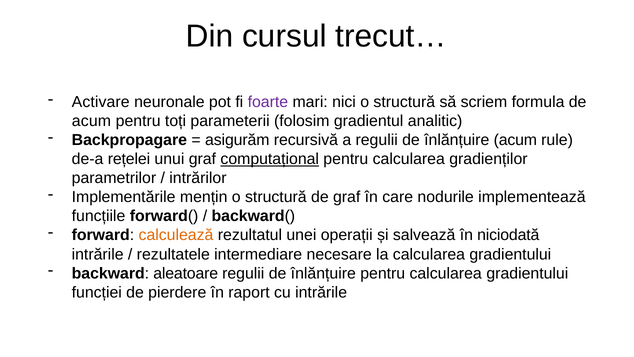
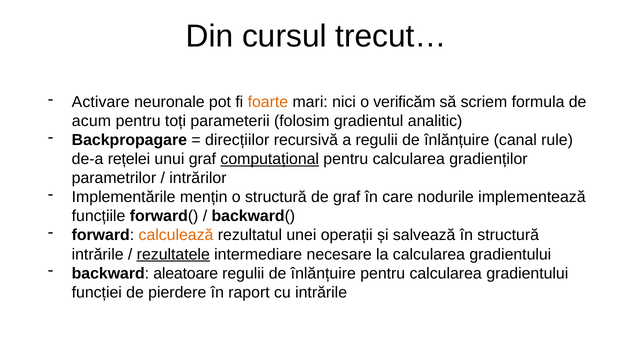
foarte colour: purple -> orange (268, 102)
nici o structură: structură -> verificăm (404, 102)
asigurăm: asigurăm -> direcțiilor (237, 140)
înlănțuire acum: acum -> canal (515, 140)
în niciodată: niciodată -> structură (508, 235)
rezultatele underline: none -> present (173, 254)
